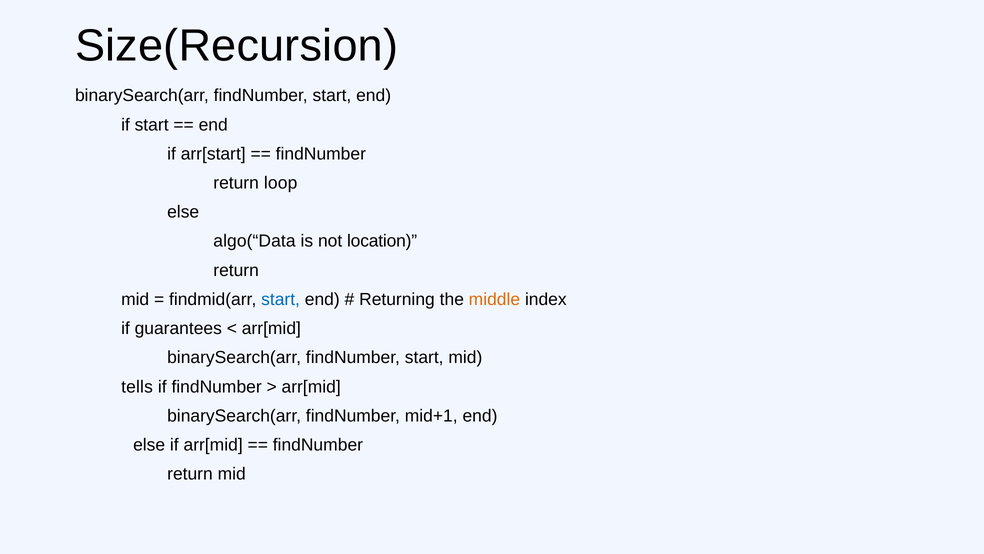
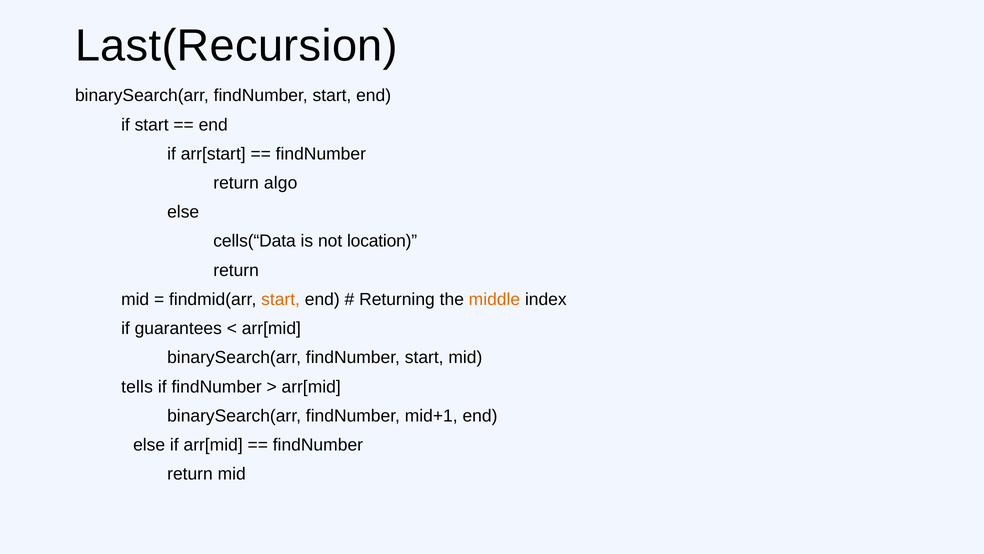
Size(Recursion: Size(Recursion -> Last(Recursion (236, 46)
loop: loop -> algo (281, 183)
algo(“Data: algo(“Data -> cells(“Data (255, 241)
start colour: blue -> orange (281, 299)
